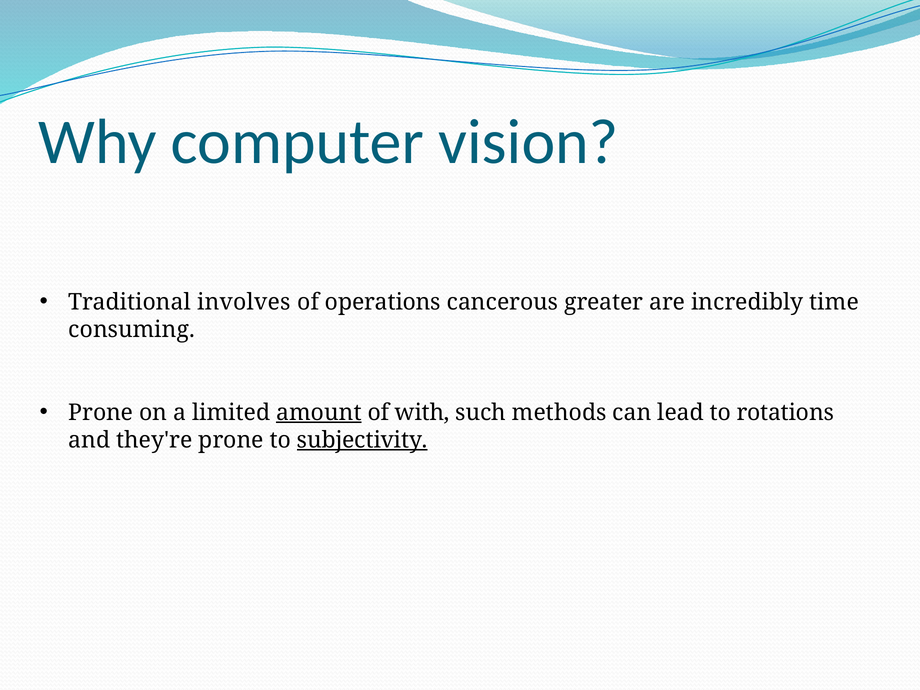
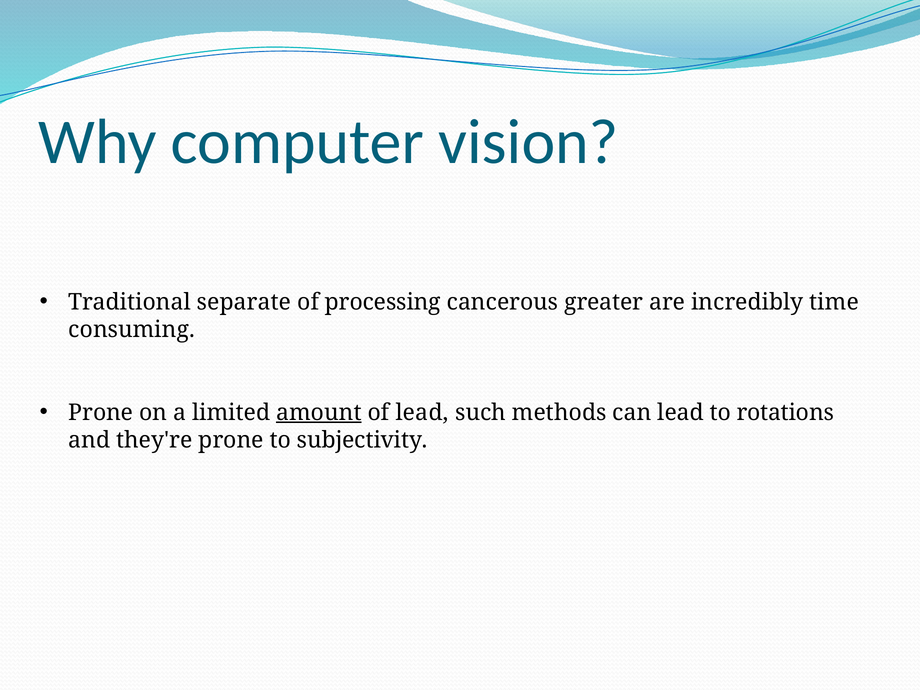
involves: involves -> separate (244, 302)
operations: operations -> processing (383, 302)
of with: with -> lead (422, 412)
subjectivity underline: present -> none (362, 440)
